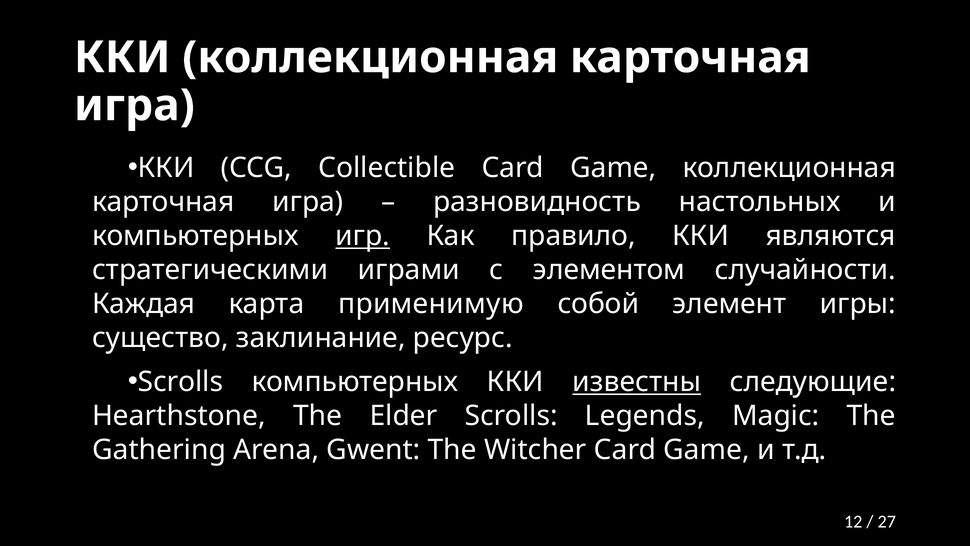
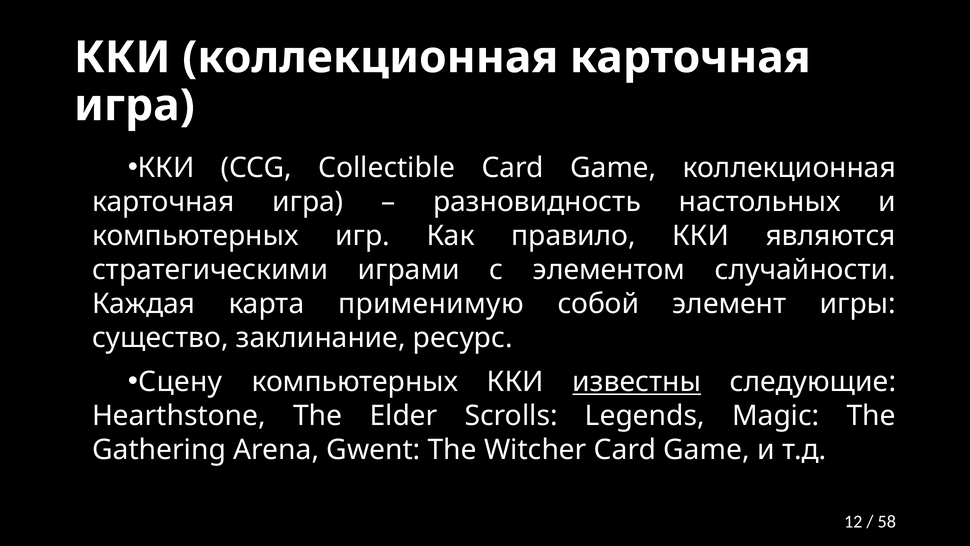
игр underline: present -> none (363, 236)
Scrolls: Scrolls -> Сцену (180, 382)
27: 27 -> 58 (887, 521)
